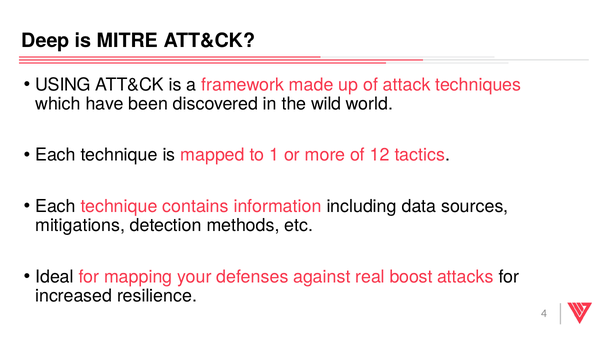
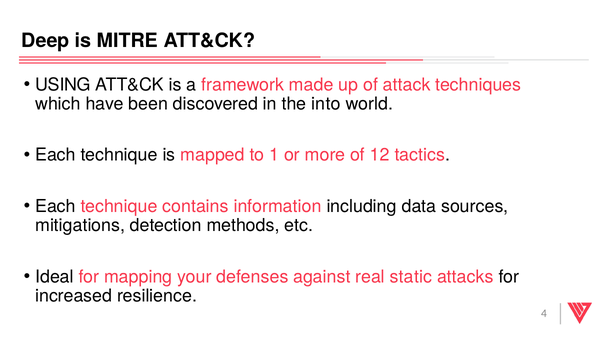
wild: wild -> into (326, 104)
boost: boost -> static (411, 276)
